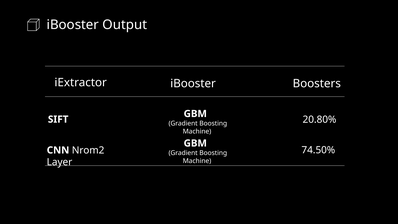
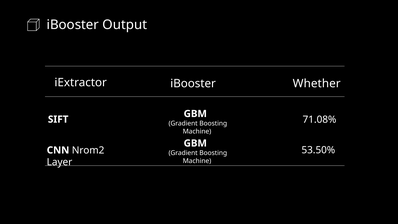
Boosters: Boosters -> Whether (317, 84)
20.80%: 20.80% -> 71.08% (319, 119)
74.50%: 74.50% -> 53.50% (318, 150)
